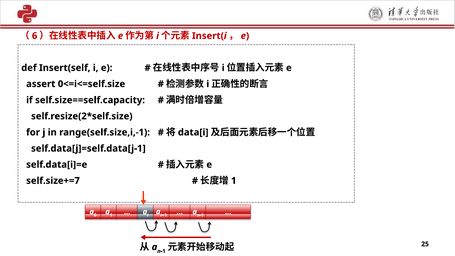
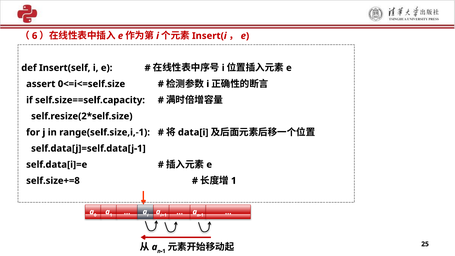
self.size+=7: self.size+=7 -> self.size+=8 (53, 181)
